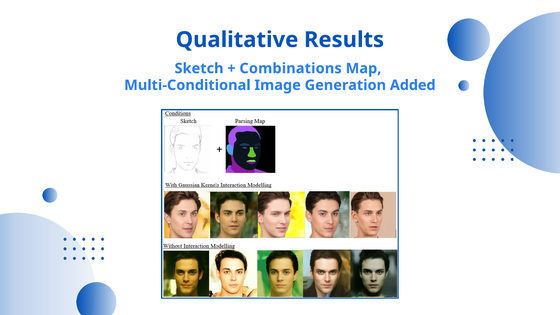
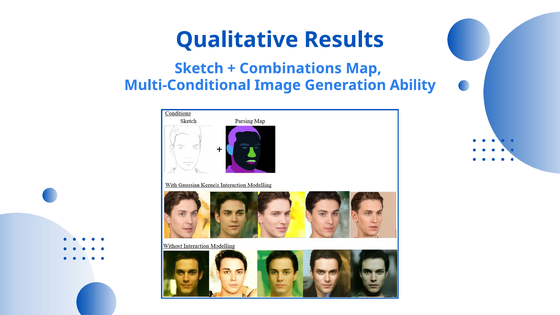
Added: Added -> Ability (413, 85)
